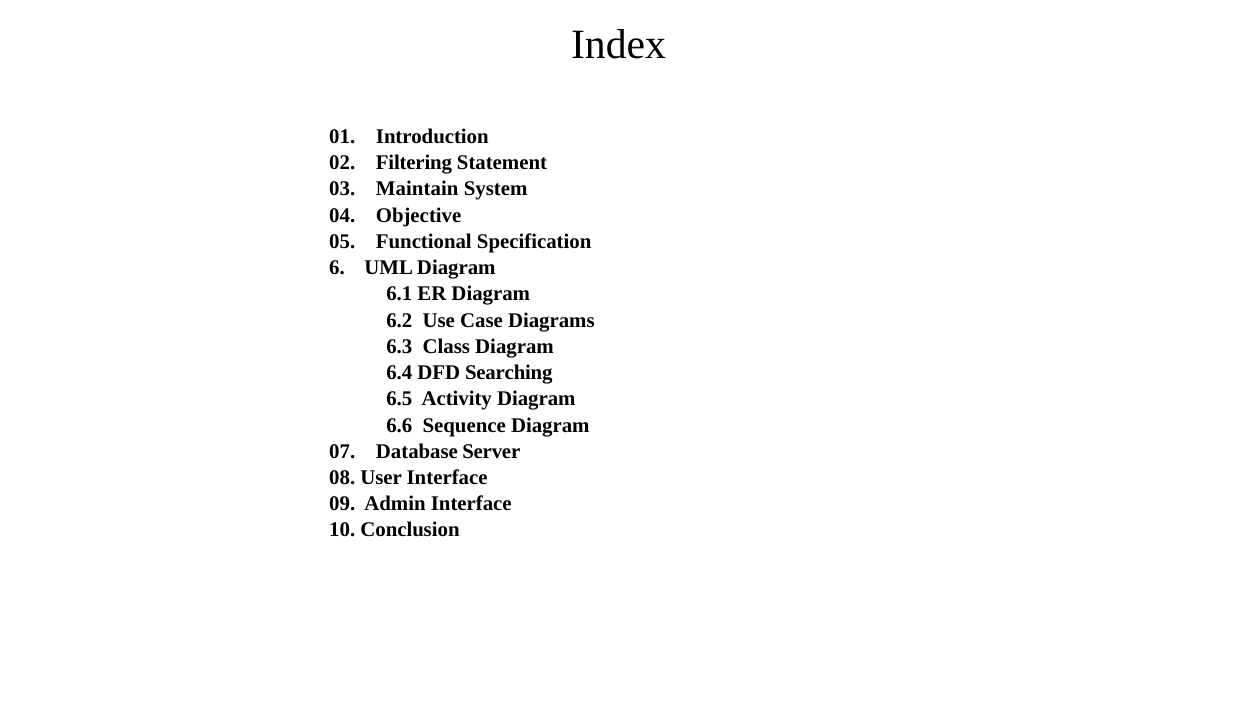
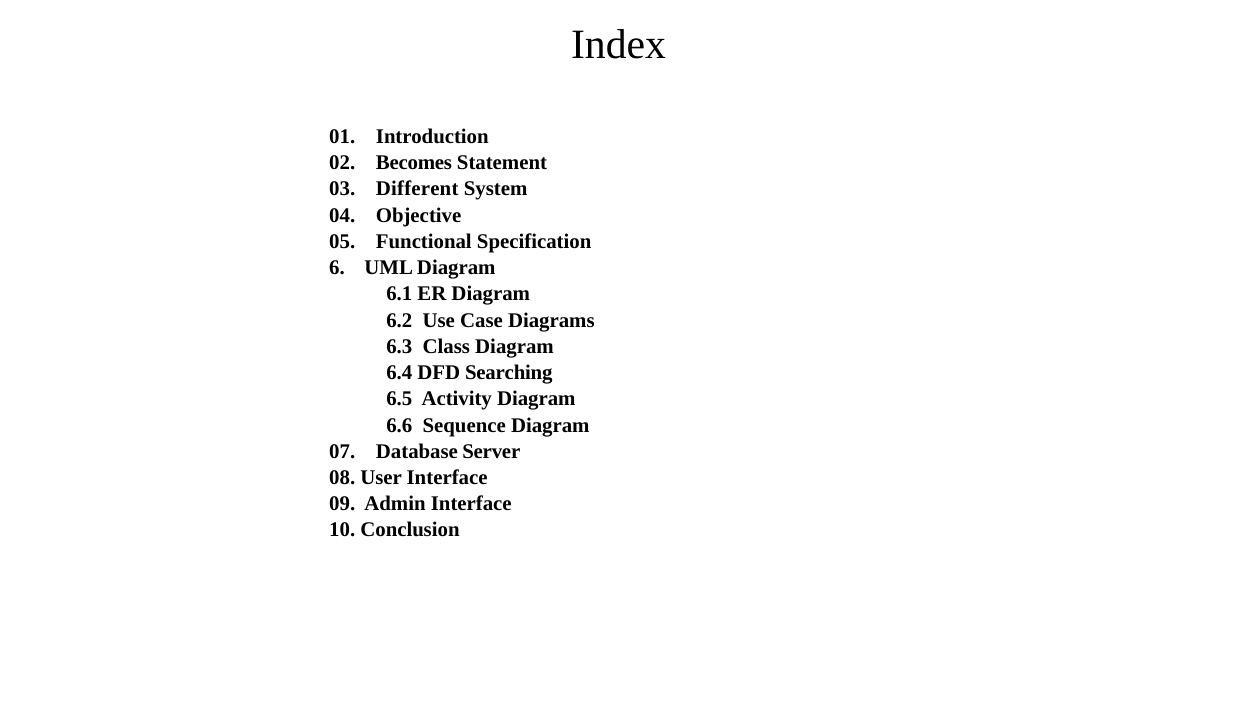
Filtering: Filtering -> Becomes (414, 163)
Maintain: Maintain -> Different (417, 189)
